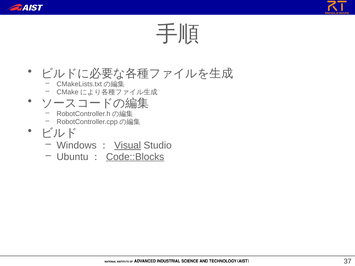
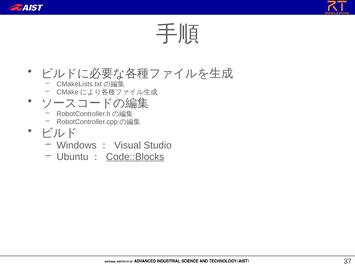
Visual underline: present -> none (128, 145)
